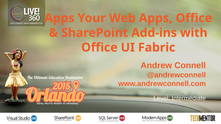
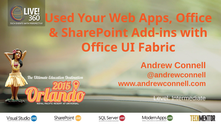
Apps: Apps -> Used (59, 18)
